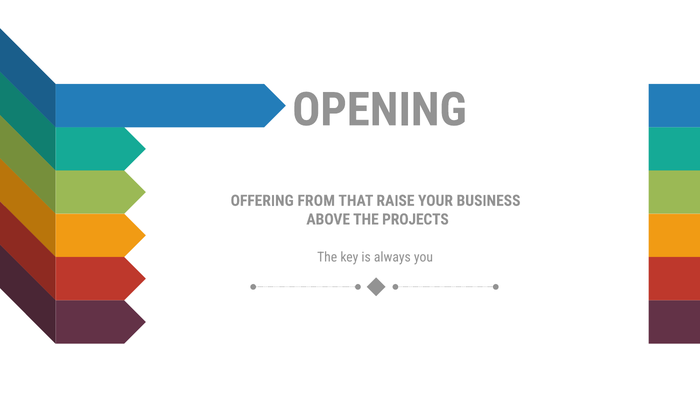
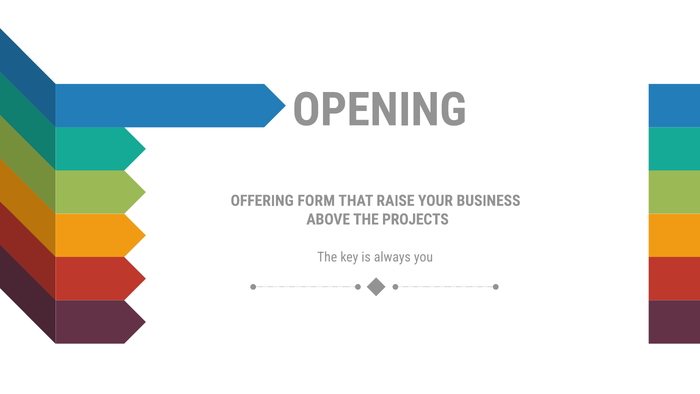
FROM: FROM -> FORM (316, 201)
